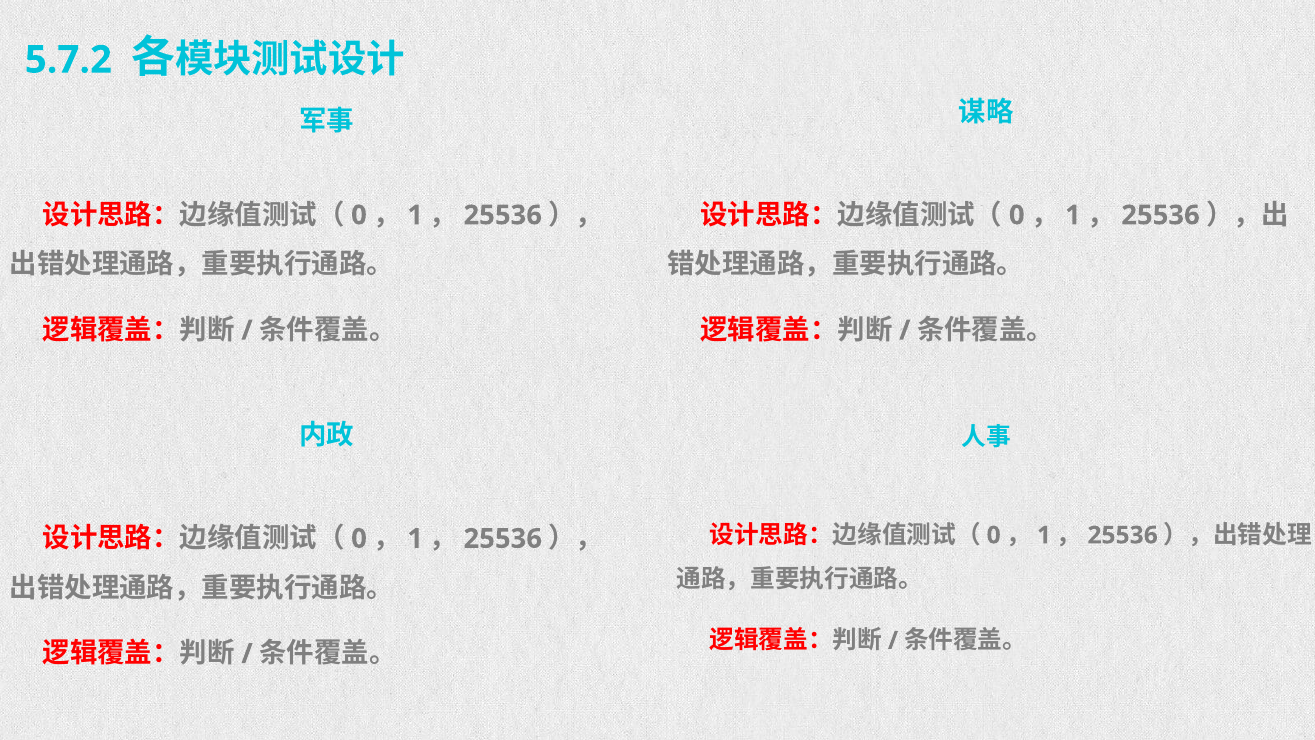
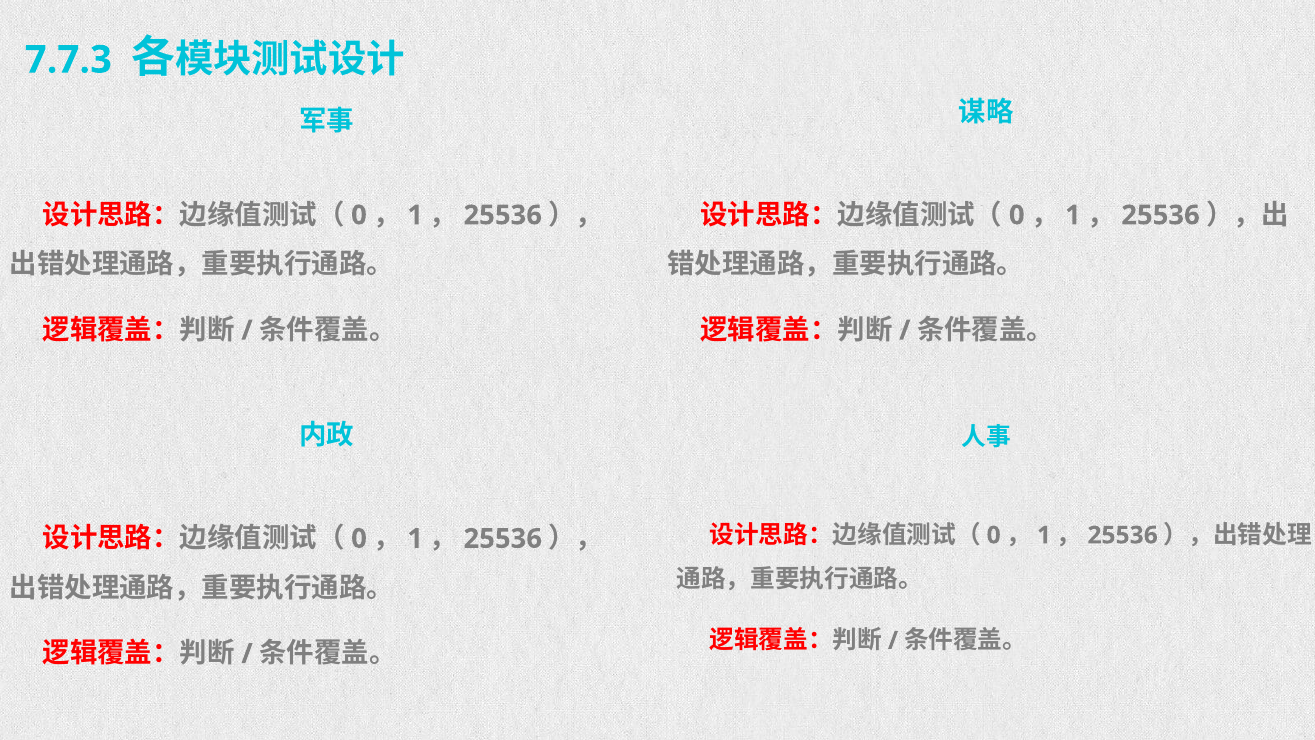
5.7.2: 5.7.2 -> 7.7.3 (68, 60)
